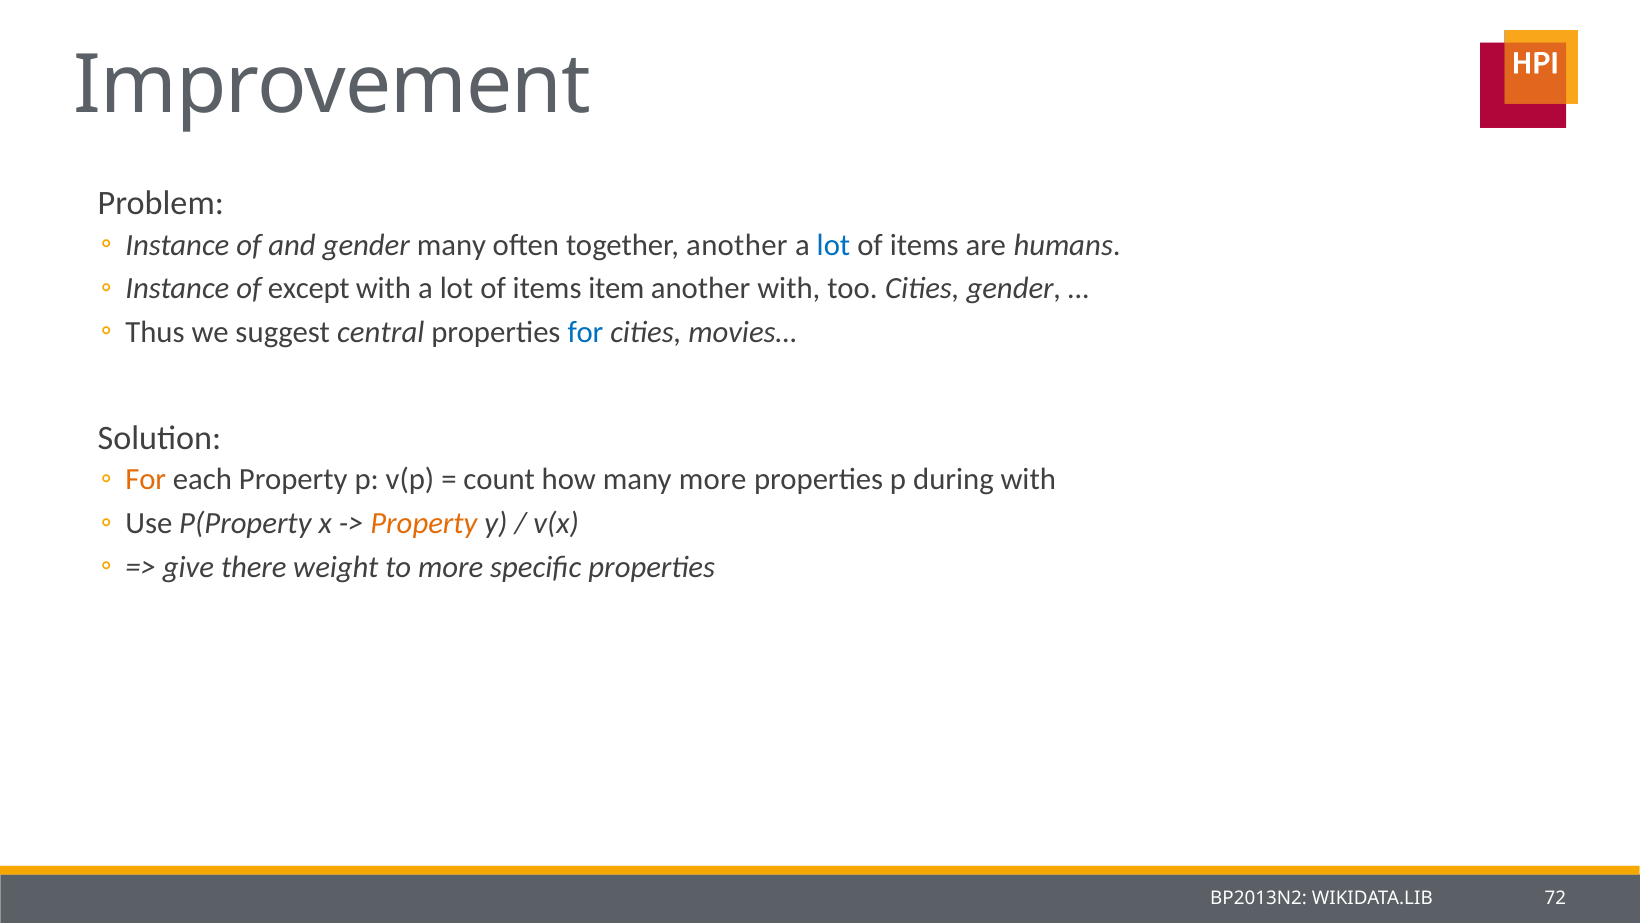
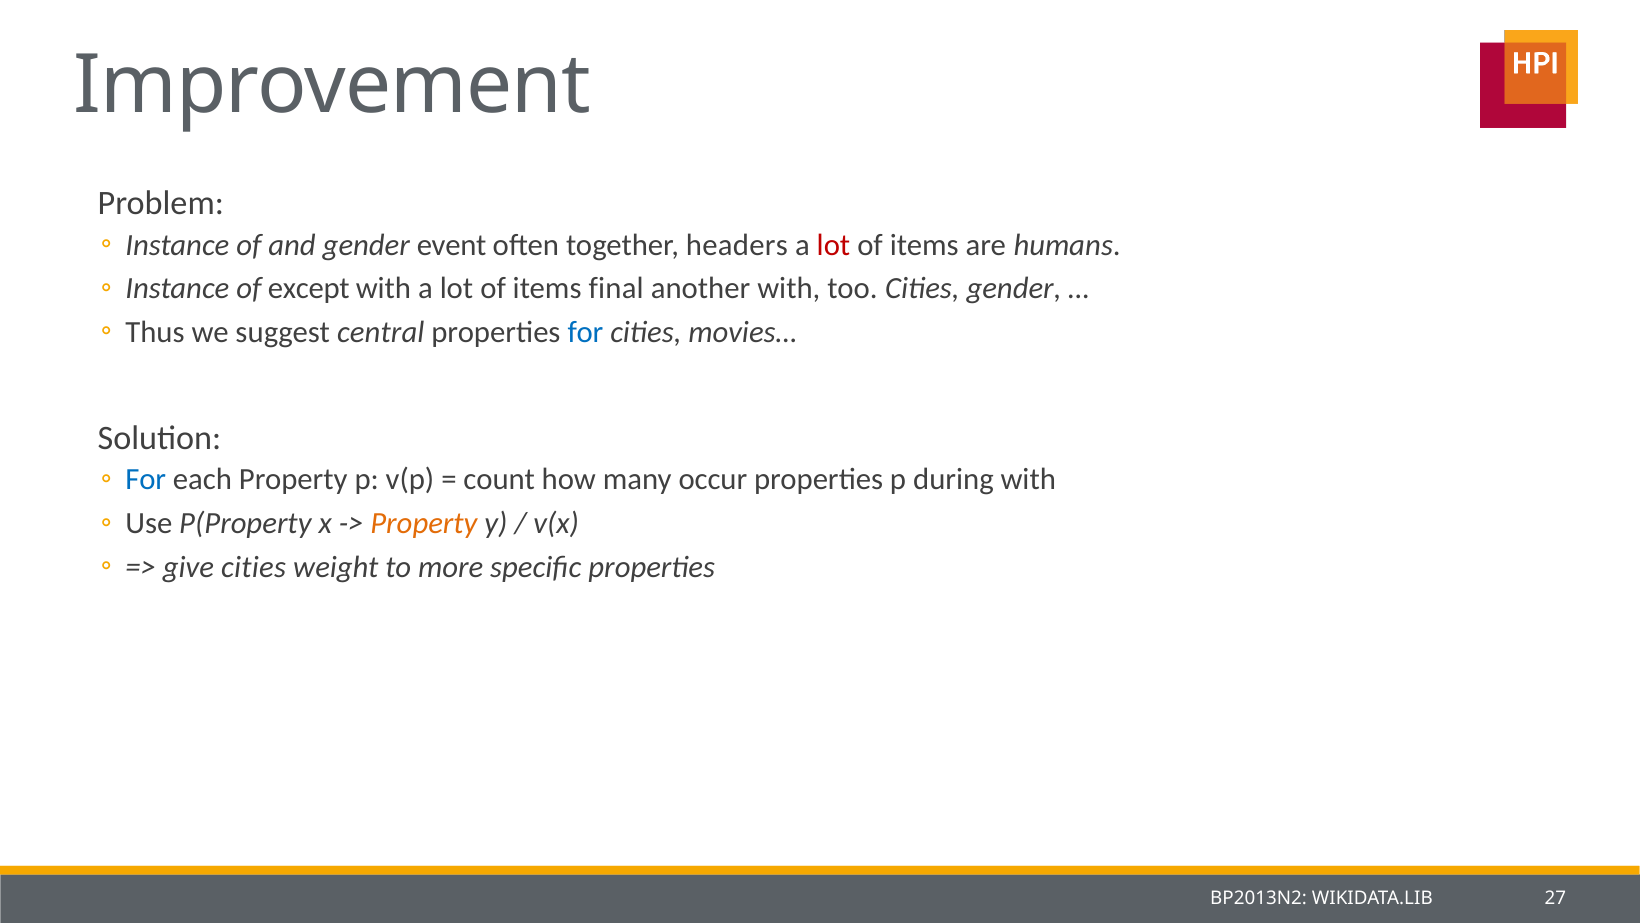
gender many: many -> event (452, 245)
together another: another -> headers (737, 245)
lot colour: blue -> red (833, 245)
item: item -> final (616, 288)
For colour: orange -> blue (146, 480)
many more: more -> occur (713, 480)
give there: there -> cities (254, 567)
72: 72 -> 27 (1555, 898)
